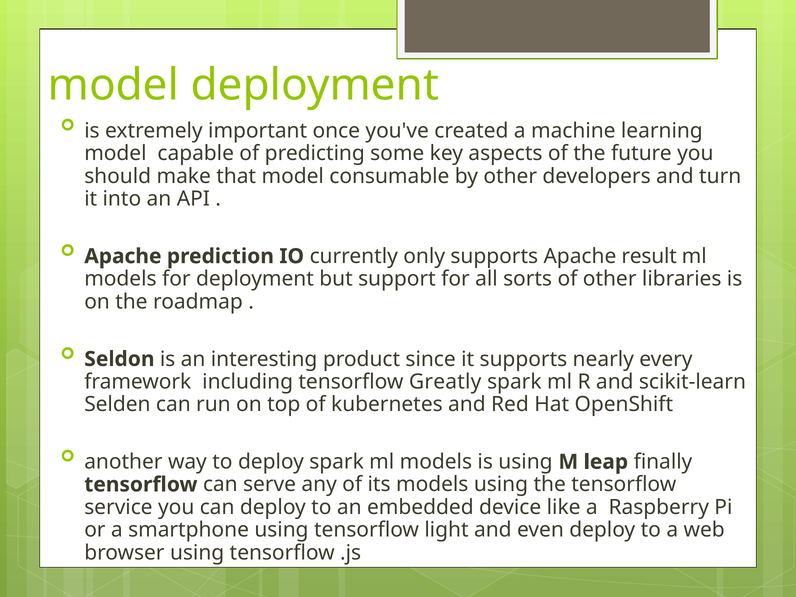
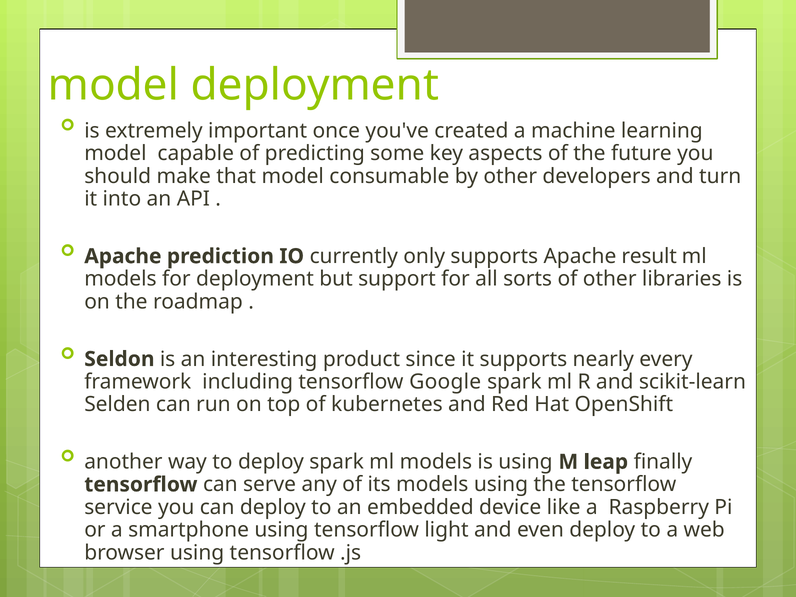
Greatly: Greatly -> Google (445, 382)
